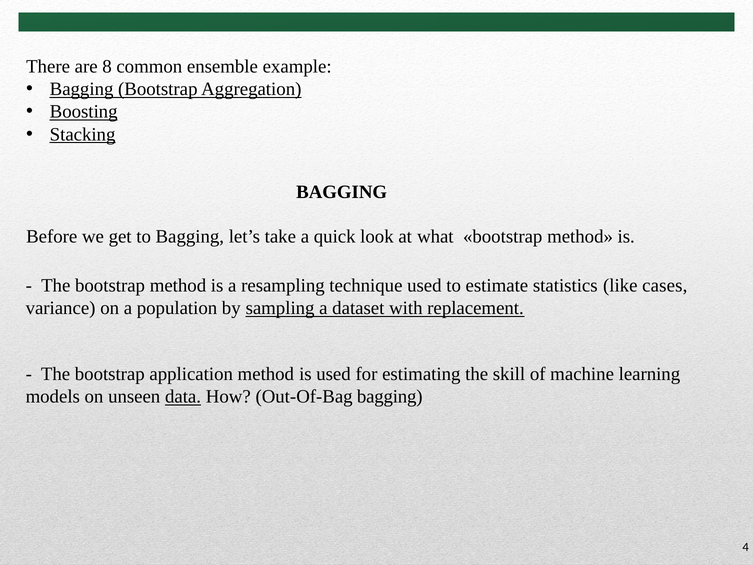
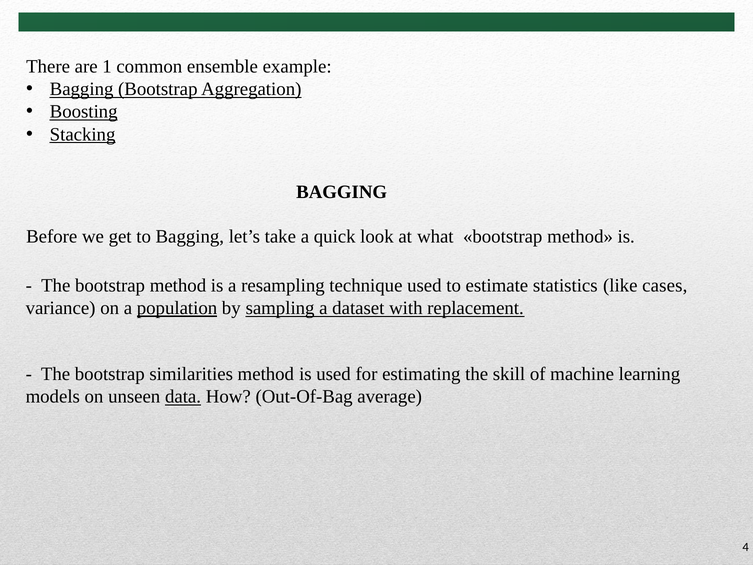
8: 8 -> 1 (107, 66)
population underline: none -> present (177, 308)
application: application -> similarities (191, 374)
Out-Of-Bag bagging: bagging -> average (390, 397)
